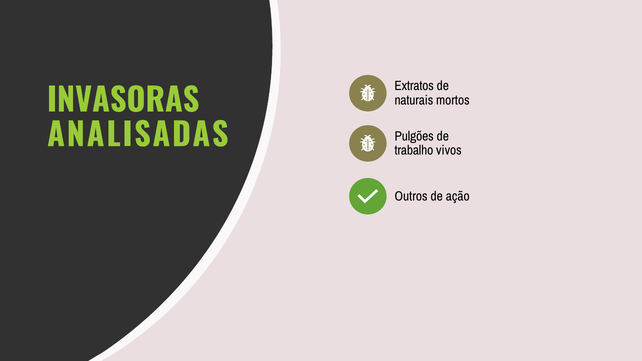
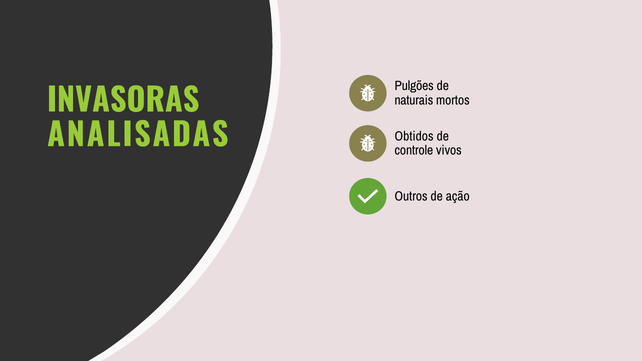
Extratos: Extratos -> Pulgões (414, 86)
Pulgões: Pulgões -> Obtidos (414, 136)
trabalho: trabalho -> controle (414, 151)
